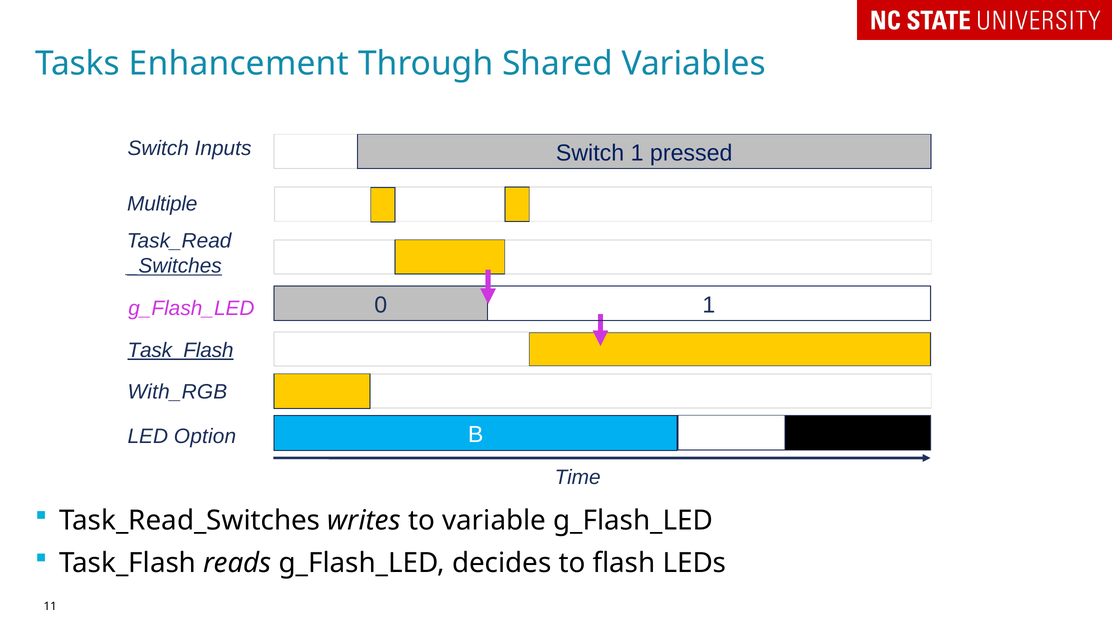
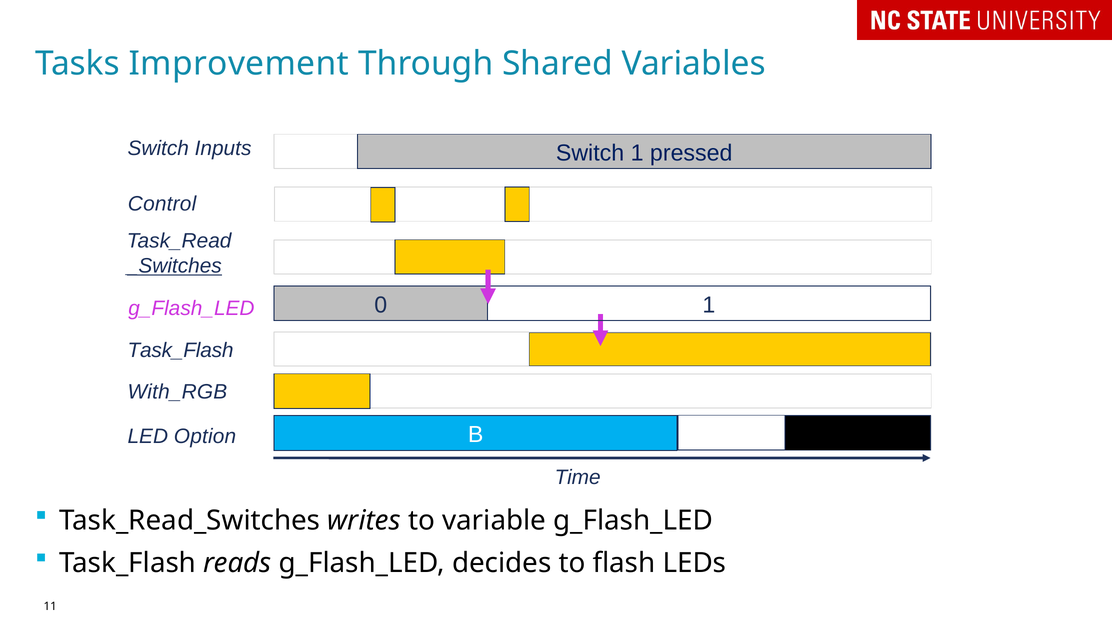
Enhancement: Enhancement -> Improvement (239, 64)
Multiple: Multiple -> Control (162, 204)
Task_Flash underline: present -> none (181, 350)
